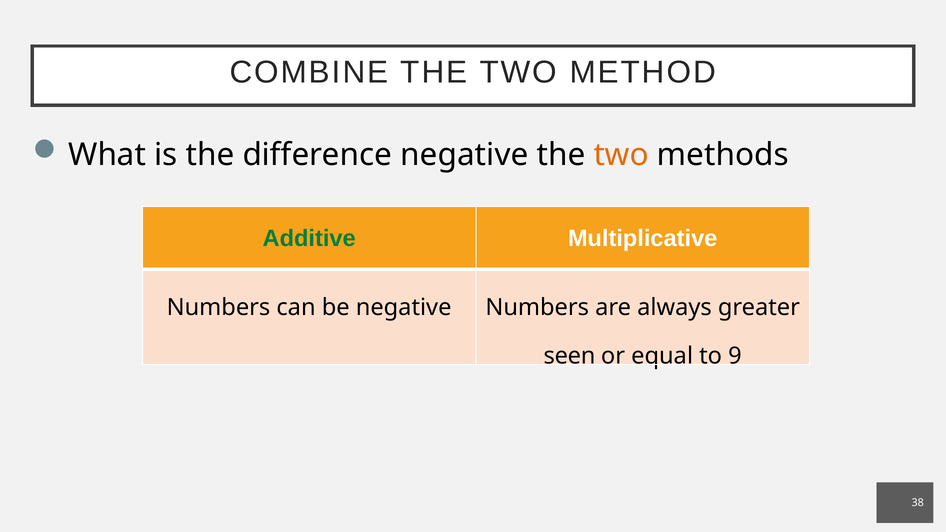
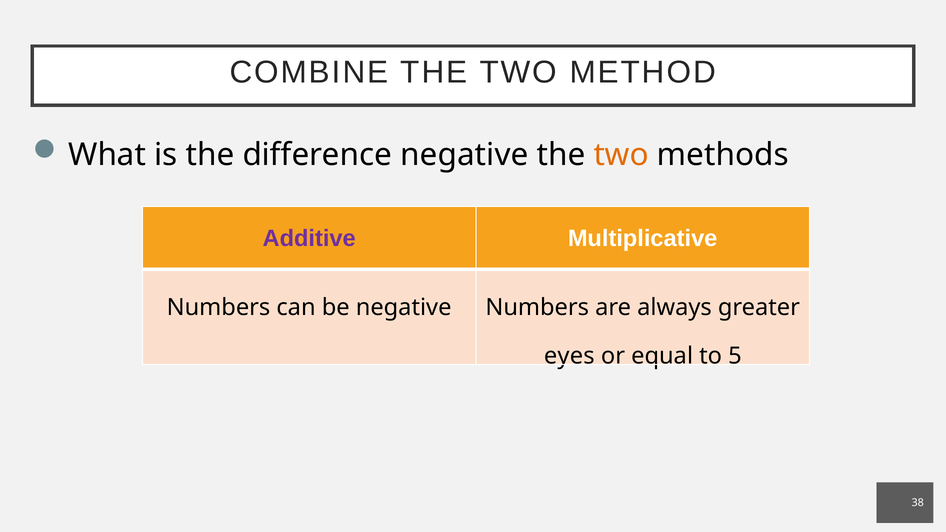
Additive colour: green -> purple (309, 238)
seen: seen -> eyes (569, 356)
9: 9 -> 5 (735, 356)
